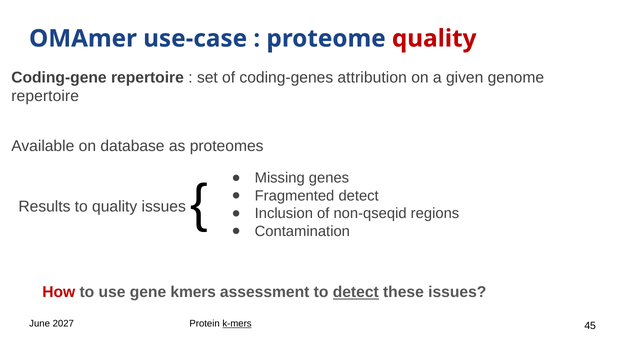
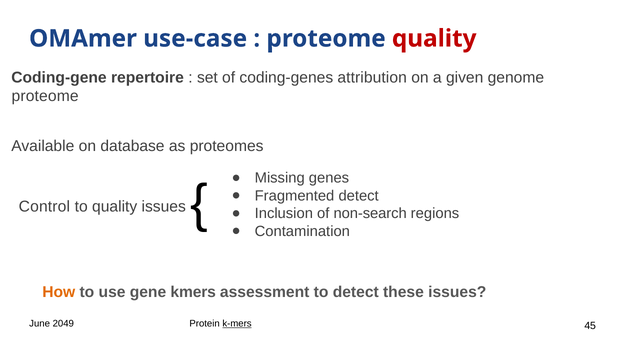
repertoire: repertoire -> proteome (45, 96)
Results: Results -> Control (44, 206)
non-qseqid: non-qseqid -> non-search (370, 213)
How colour: red -> orange (59, 292)
detect underline: present -> none (356, 292)
2027: 2027 -> 2049 (63, 323)
